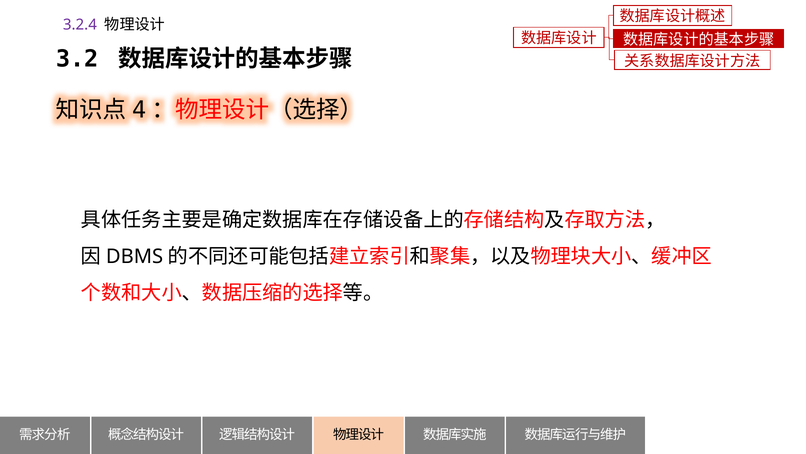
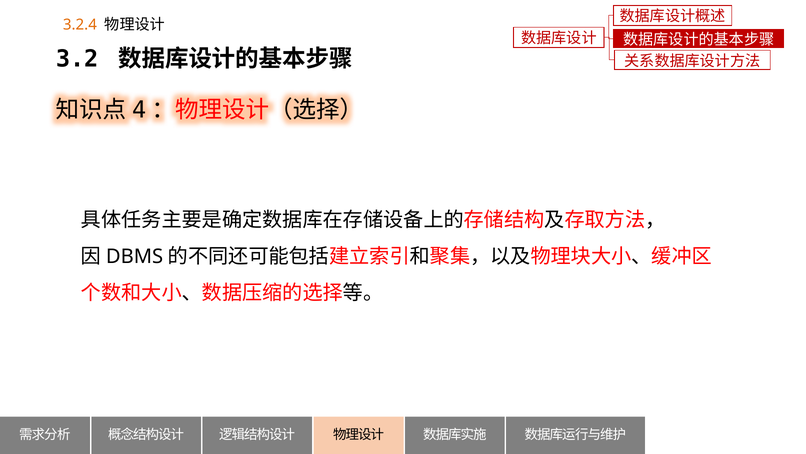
3.2.4 colour: purple -> orange (80, 25)
